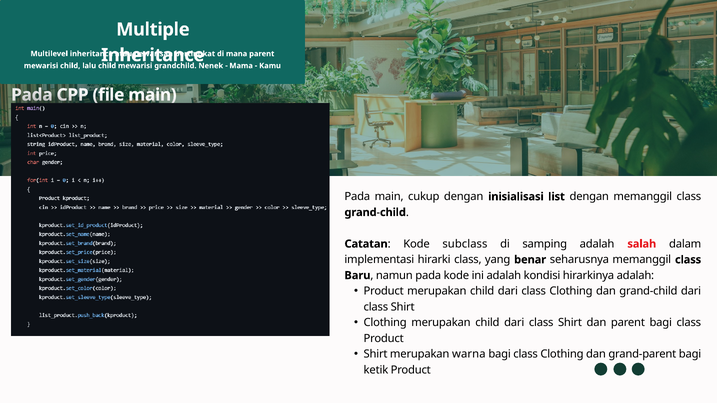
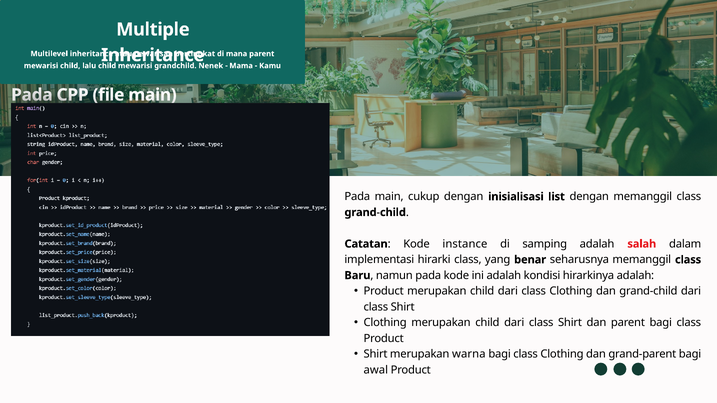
subclass: subclass -> instance (465, 244)
ketik: ketik -> awal (376, 370)
